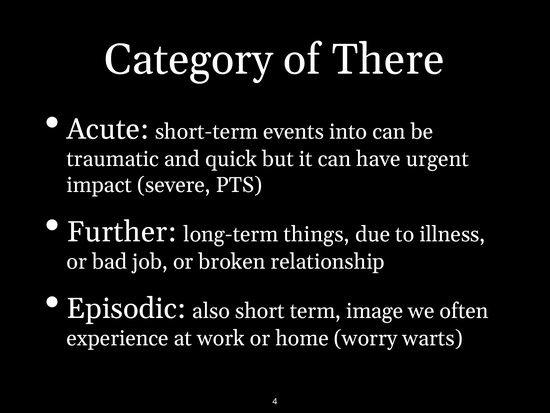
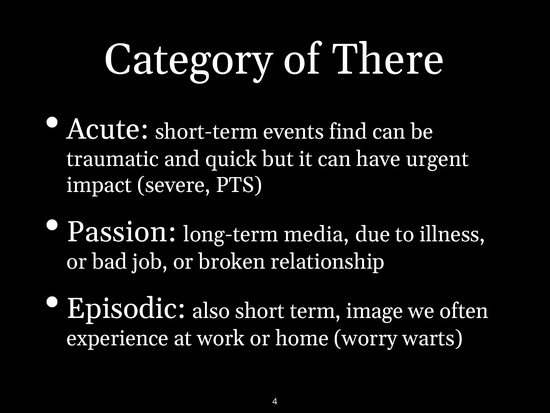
into: into -> find (348, 132)
Further: Further -> Passion (122, 232)
things: things -> media (317, 234)
